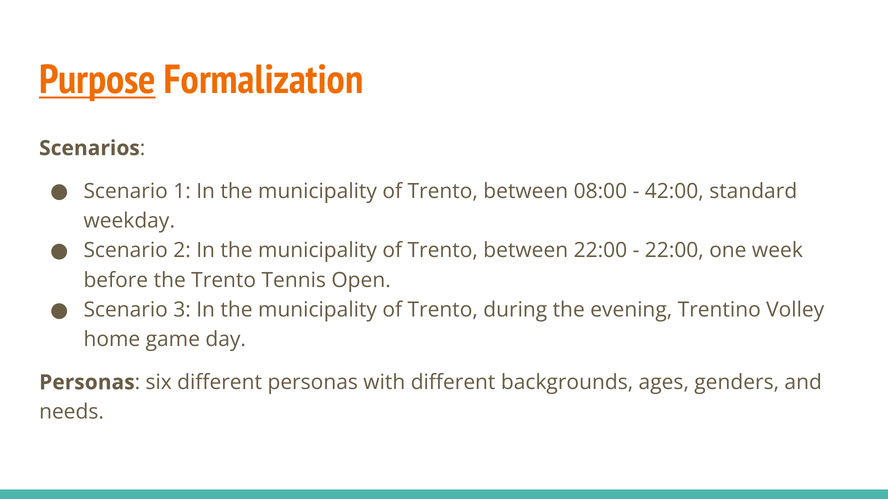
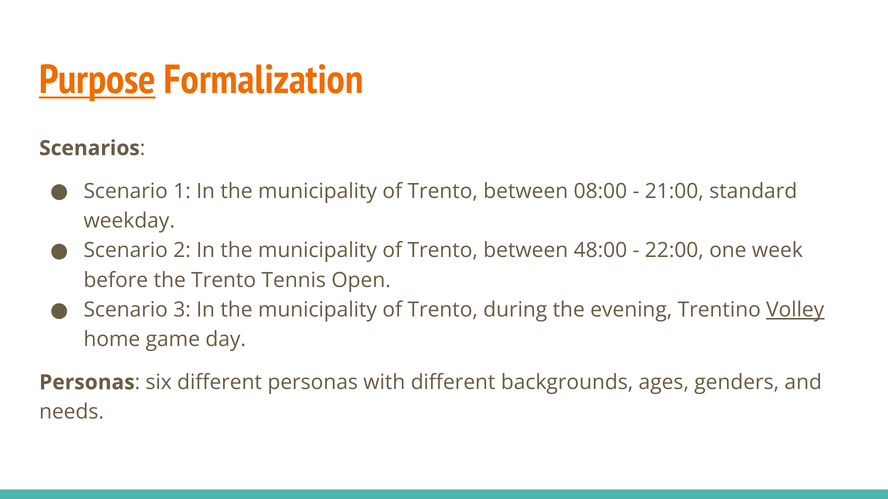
42:00: 42:00 -> 21:00 (674, 191)
between 22:00: 22:00 -> 48:00 (600, 251)
Volley underline: none -> present (795, 310)
